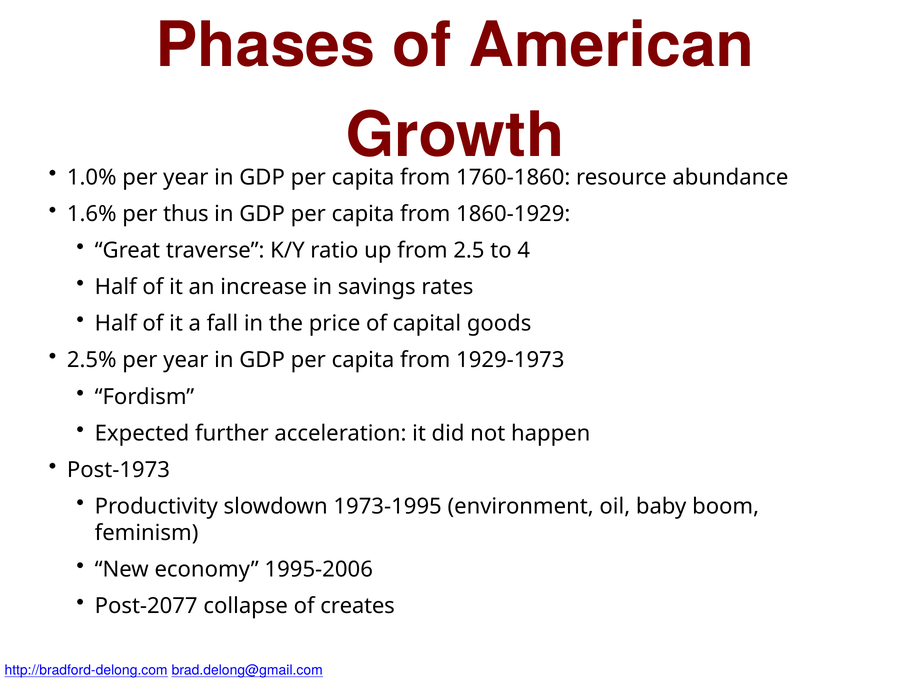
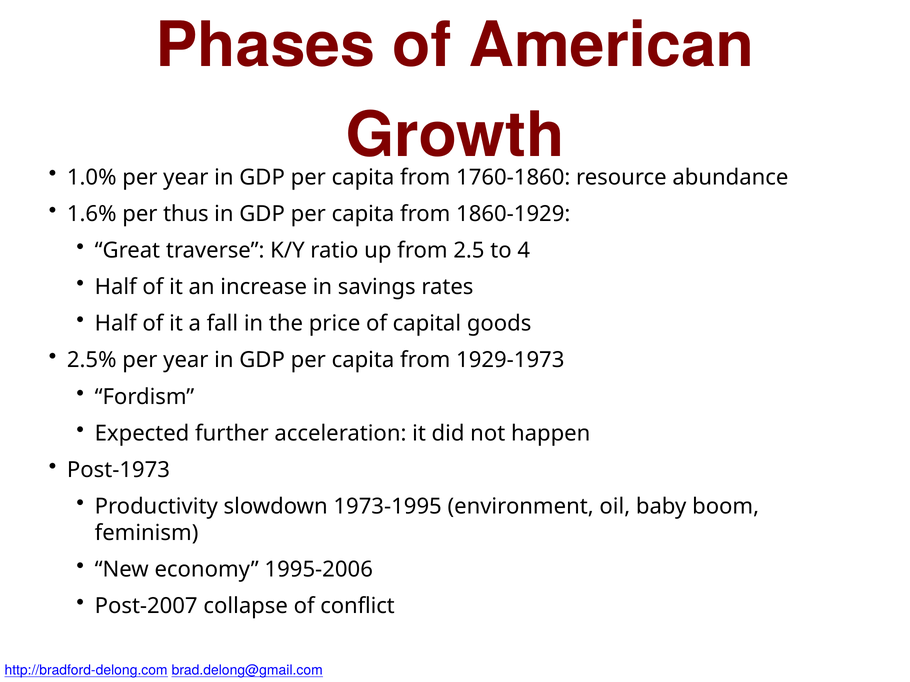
Post-2077: Post-2077 -> Post-2007 (146, 607)
creates: creates -> conflict (358, 607)
